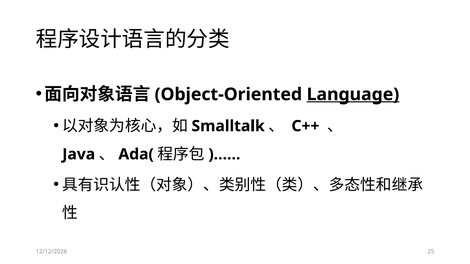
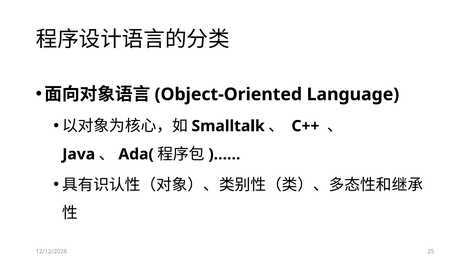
Language underline: present -> none (353, 95)
